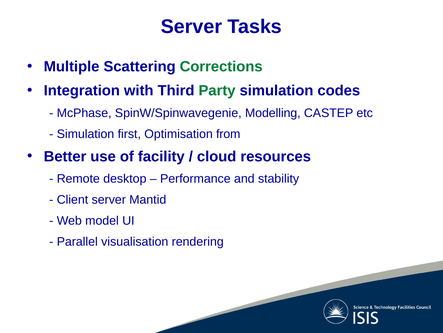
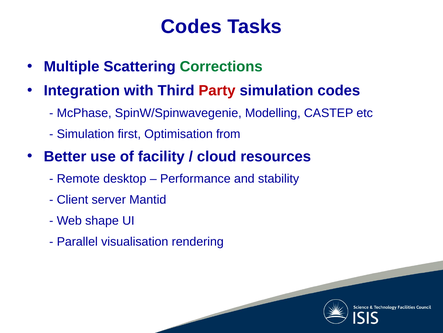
Server: Server -> Codes (191, 27)
Party colour: green -> red (217, 90)
model: model -> shape (102, 220)
